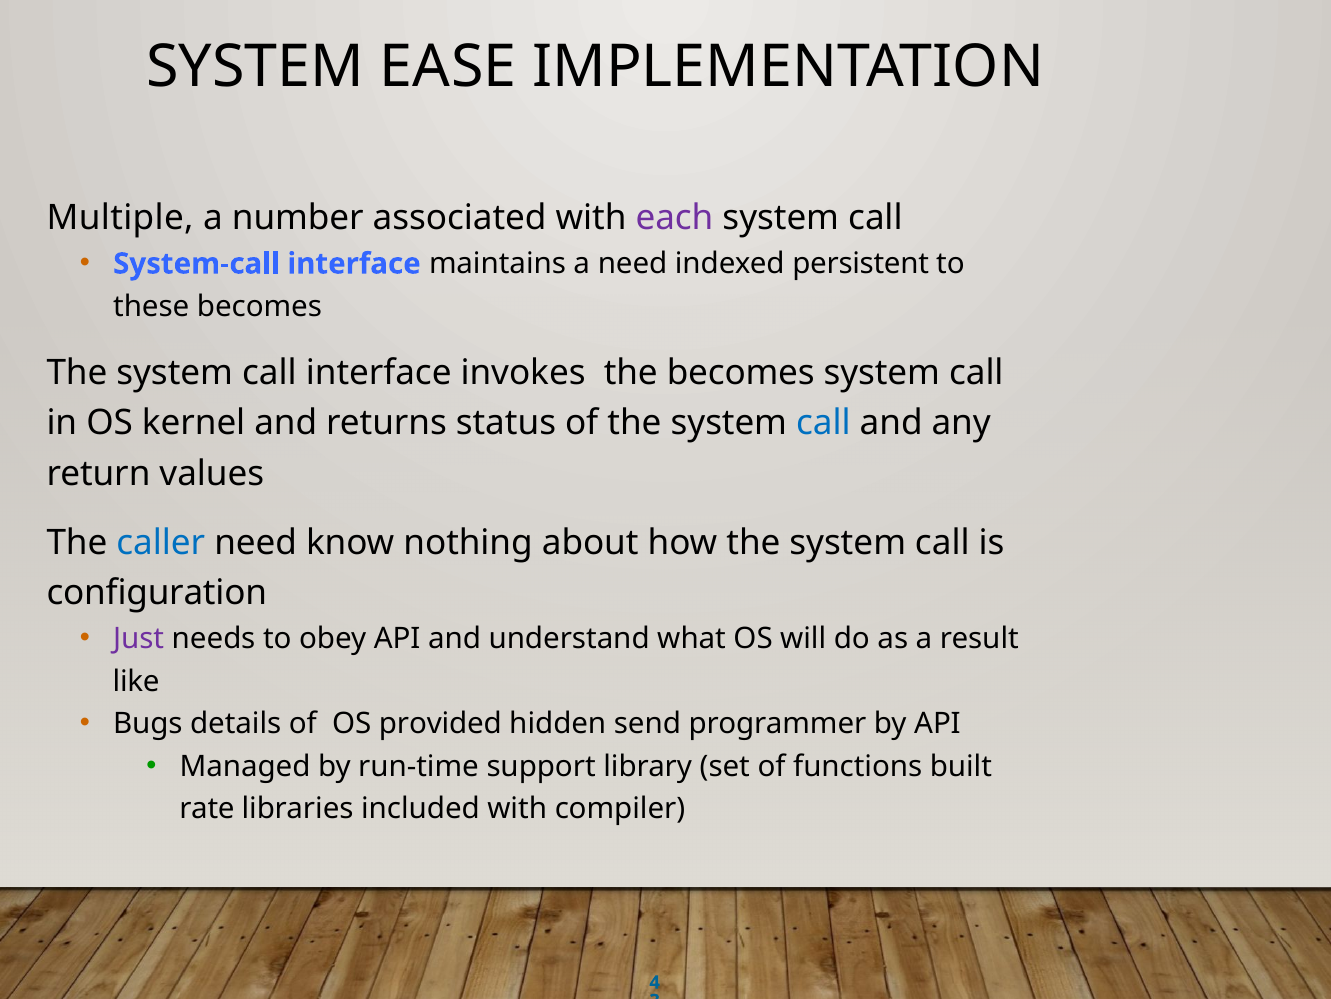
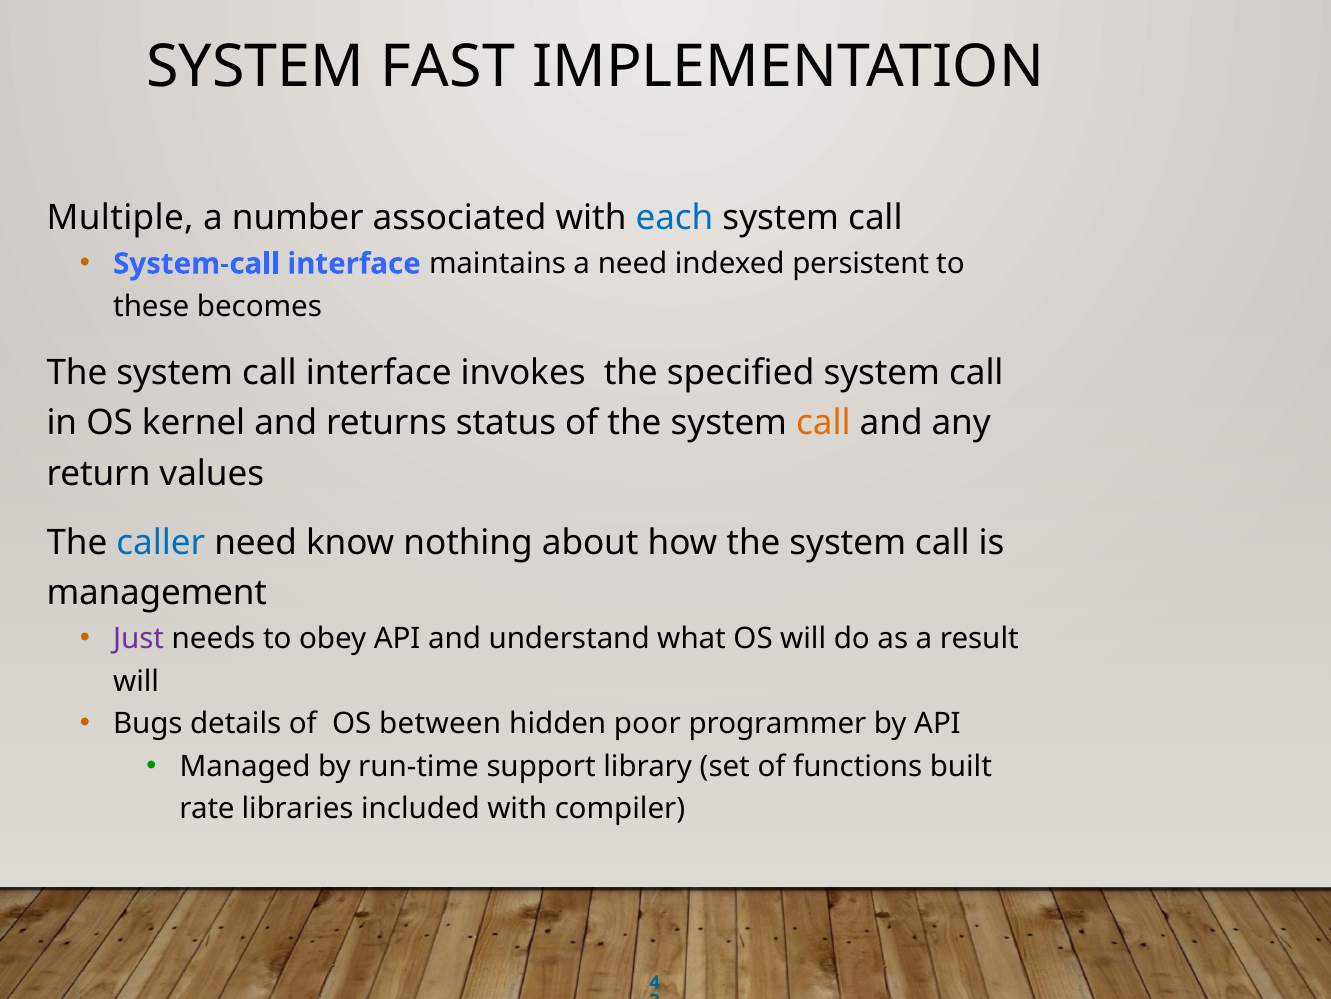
EASE: EASE -> FAST (448, 67)
each colour: purple -> blue (674, 218)
the becomes: becomes -> specified (741, 372)
call colour: blue -> orange (823, 423)
configuration: configuration -> management (157, 593)
like: like -> will (136, 681)
provided: provided -> between (440, 723)
send: send -> poor (647, 723)
